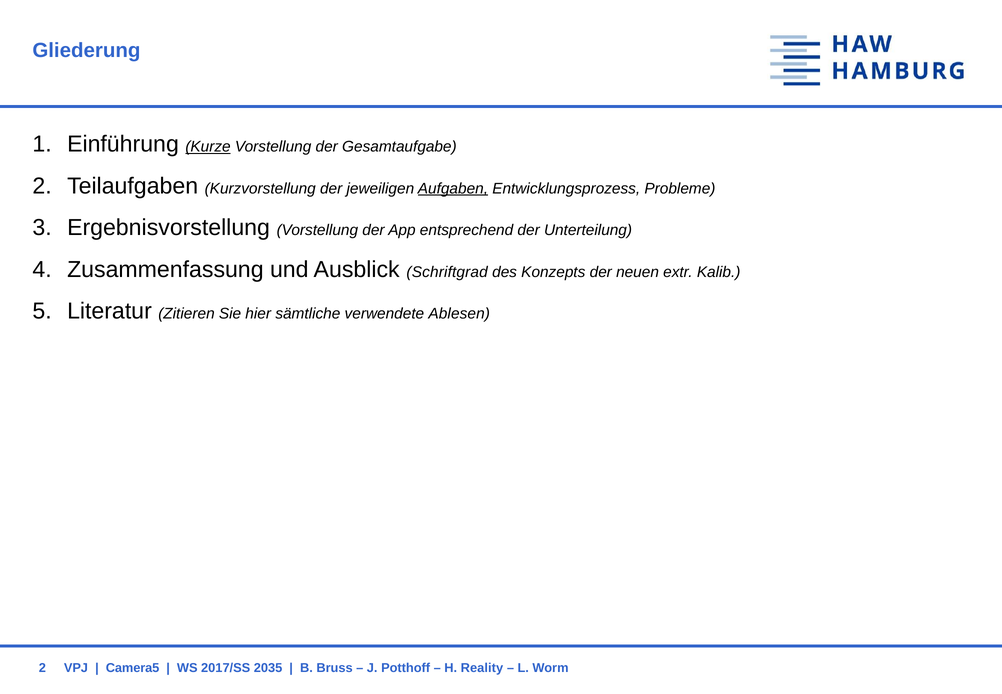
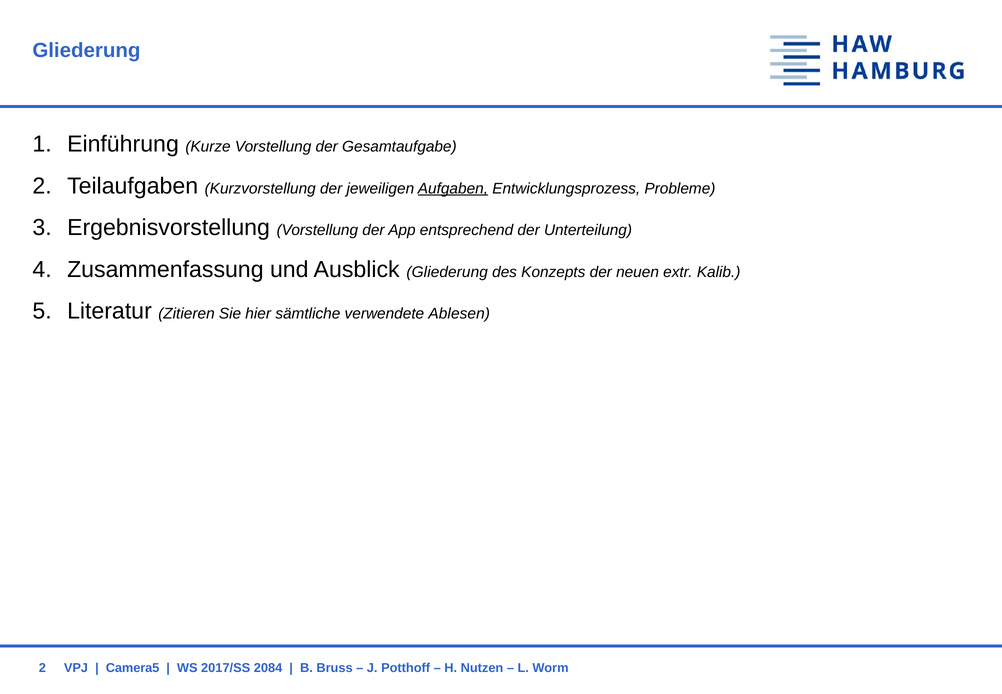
Kurze underline: present -> none (208, 147)
Ausblick Schriftgrad: Schriftgrad -> Gliederung (447, 272)
2035: 2035 -> 2084 (268, 668)
Reality: Reality -> Nutzen (482, 668)
